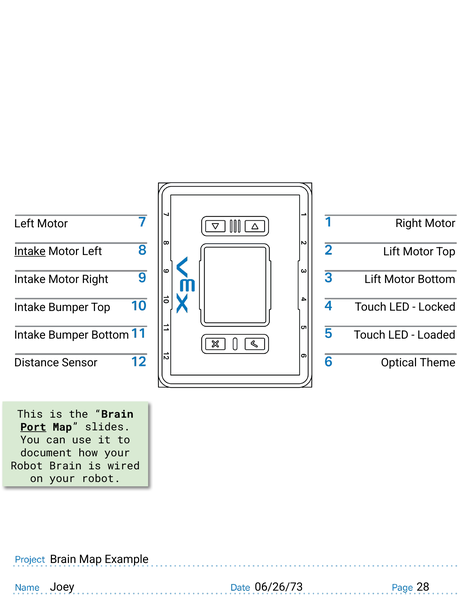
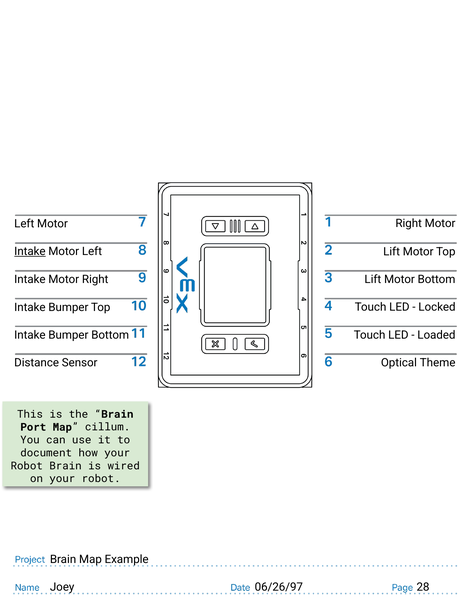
Port underline: present -> none (33, 427)
slides: slides -> cillum (108, 427)
06/26/73: 06/26/73 -> 06/26/97 (279, 587)
